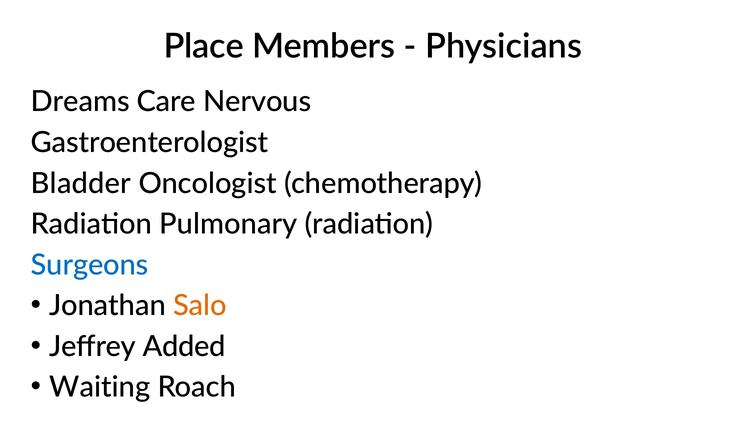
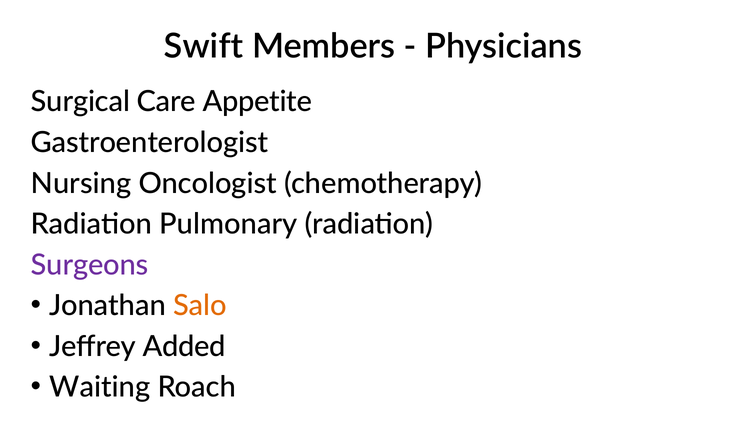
Place: Place -> Swift (204, 46)
Dreams: Dreams -> Surgical (80, 102)
Nervous: Nervous -> Appetite (257, 102)
Bladder: Bladder -> Nursing (81, 183)
Surgeons colour: blue -> purple (90, 265)
